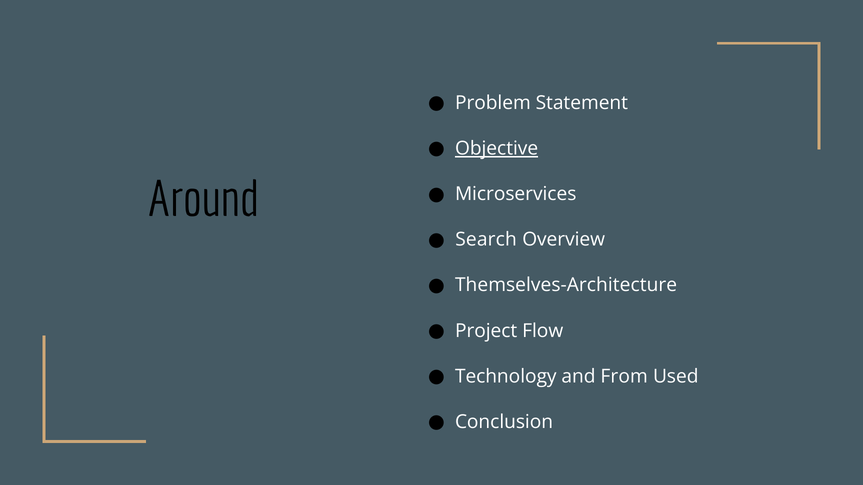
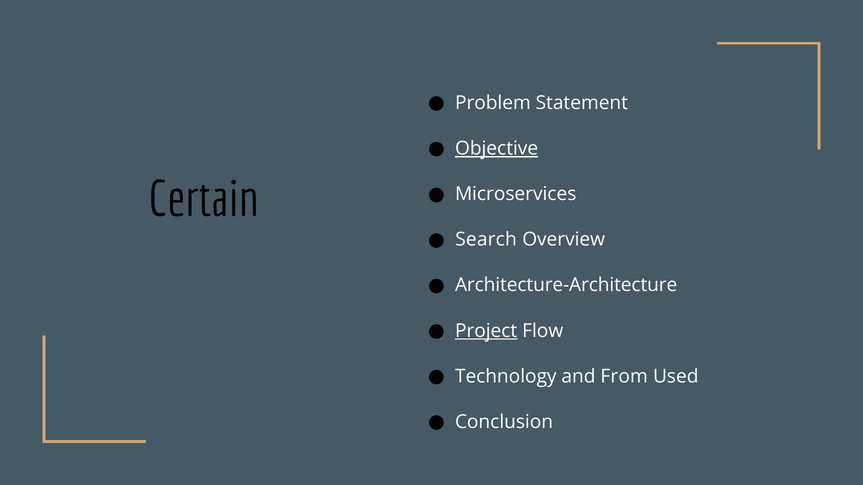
Around: Around -> Certain (204, 200)
Themselves-Architecture: Themselves-Architecture -> Architecture-Architecture (566, 285)
Project underline: none -> present (486, 331)
